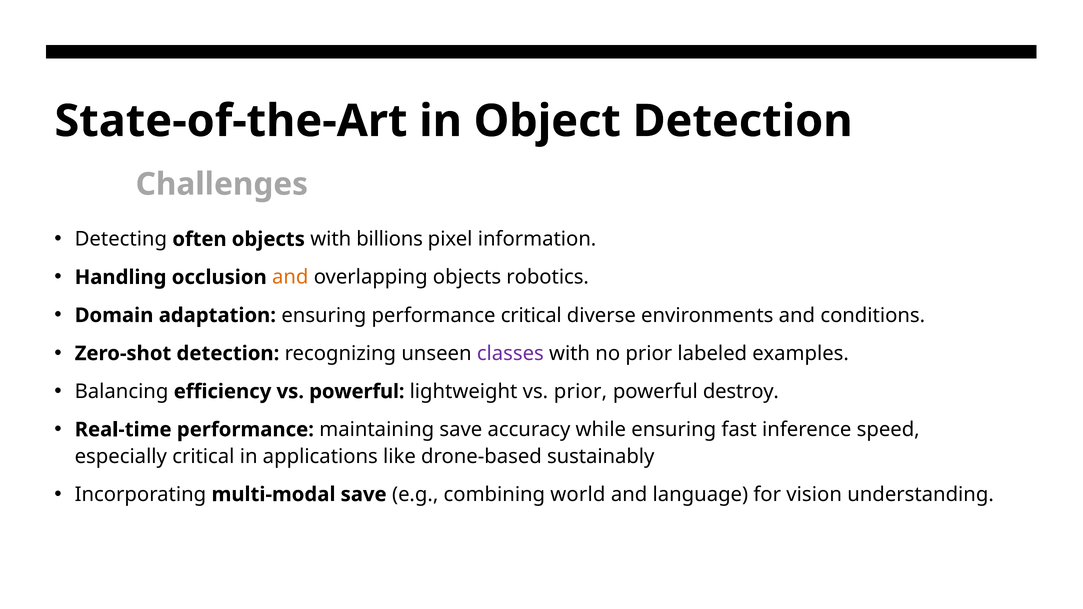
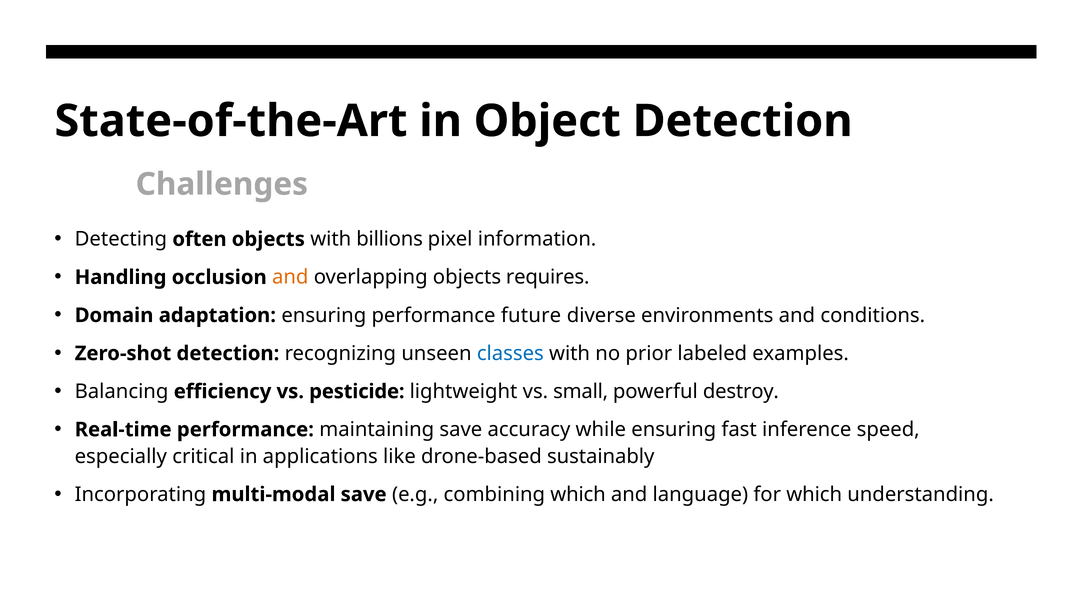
robotics: robotics -> requires (548, 277)
performance critical: critical -> future (531, 315)
classes colour: purple -> blue (510, 354)
vs powerful: powerful -> pesticide (357, 392)
vs prior: prior -> small (581, 392)
combining world: world -> which (578, 495)
for vision: vision -> which (814, 495)
